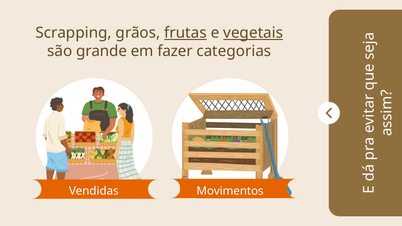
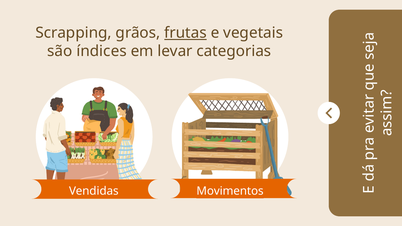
vegetais underline: present -> none (253, 33)
grande: grande -> índices (102, 51)
fazer: fazer -> levar (175, 51)
